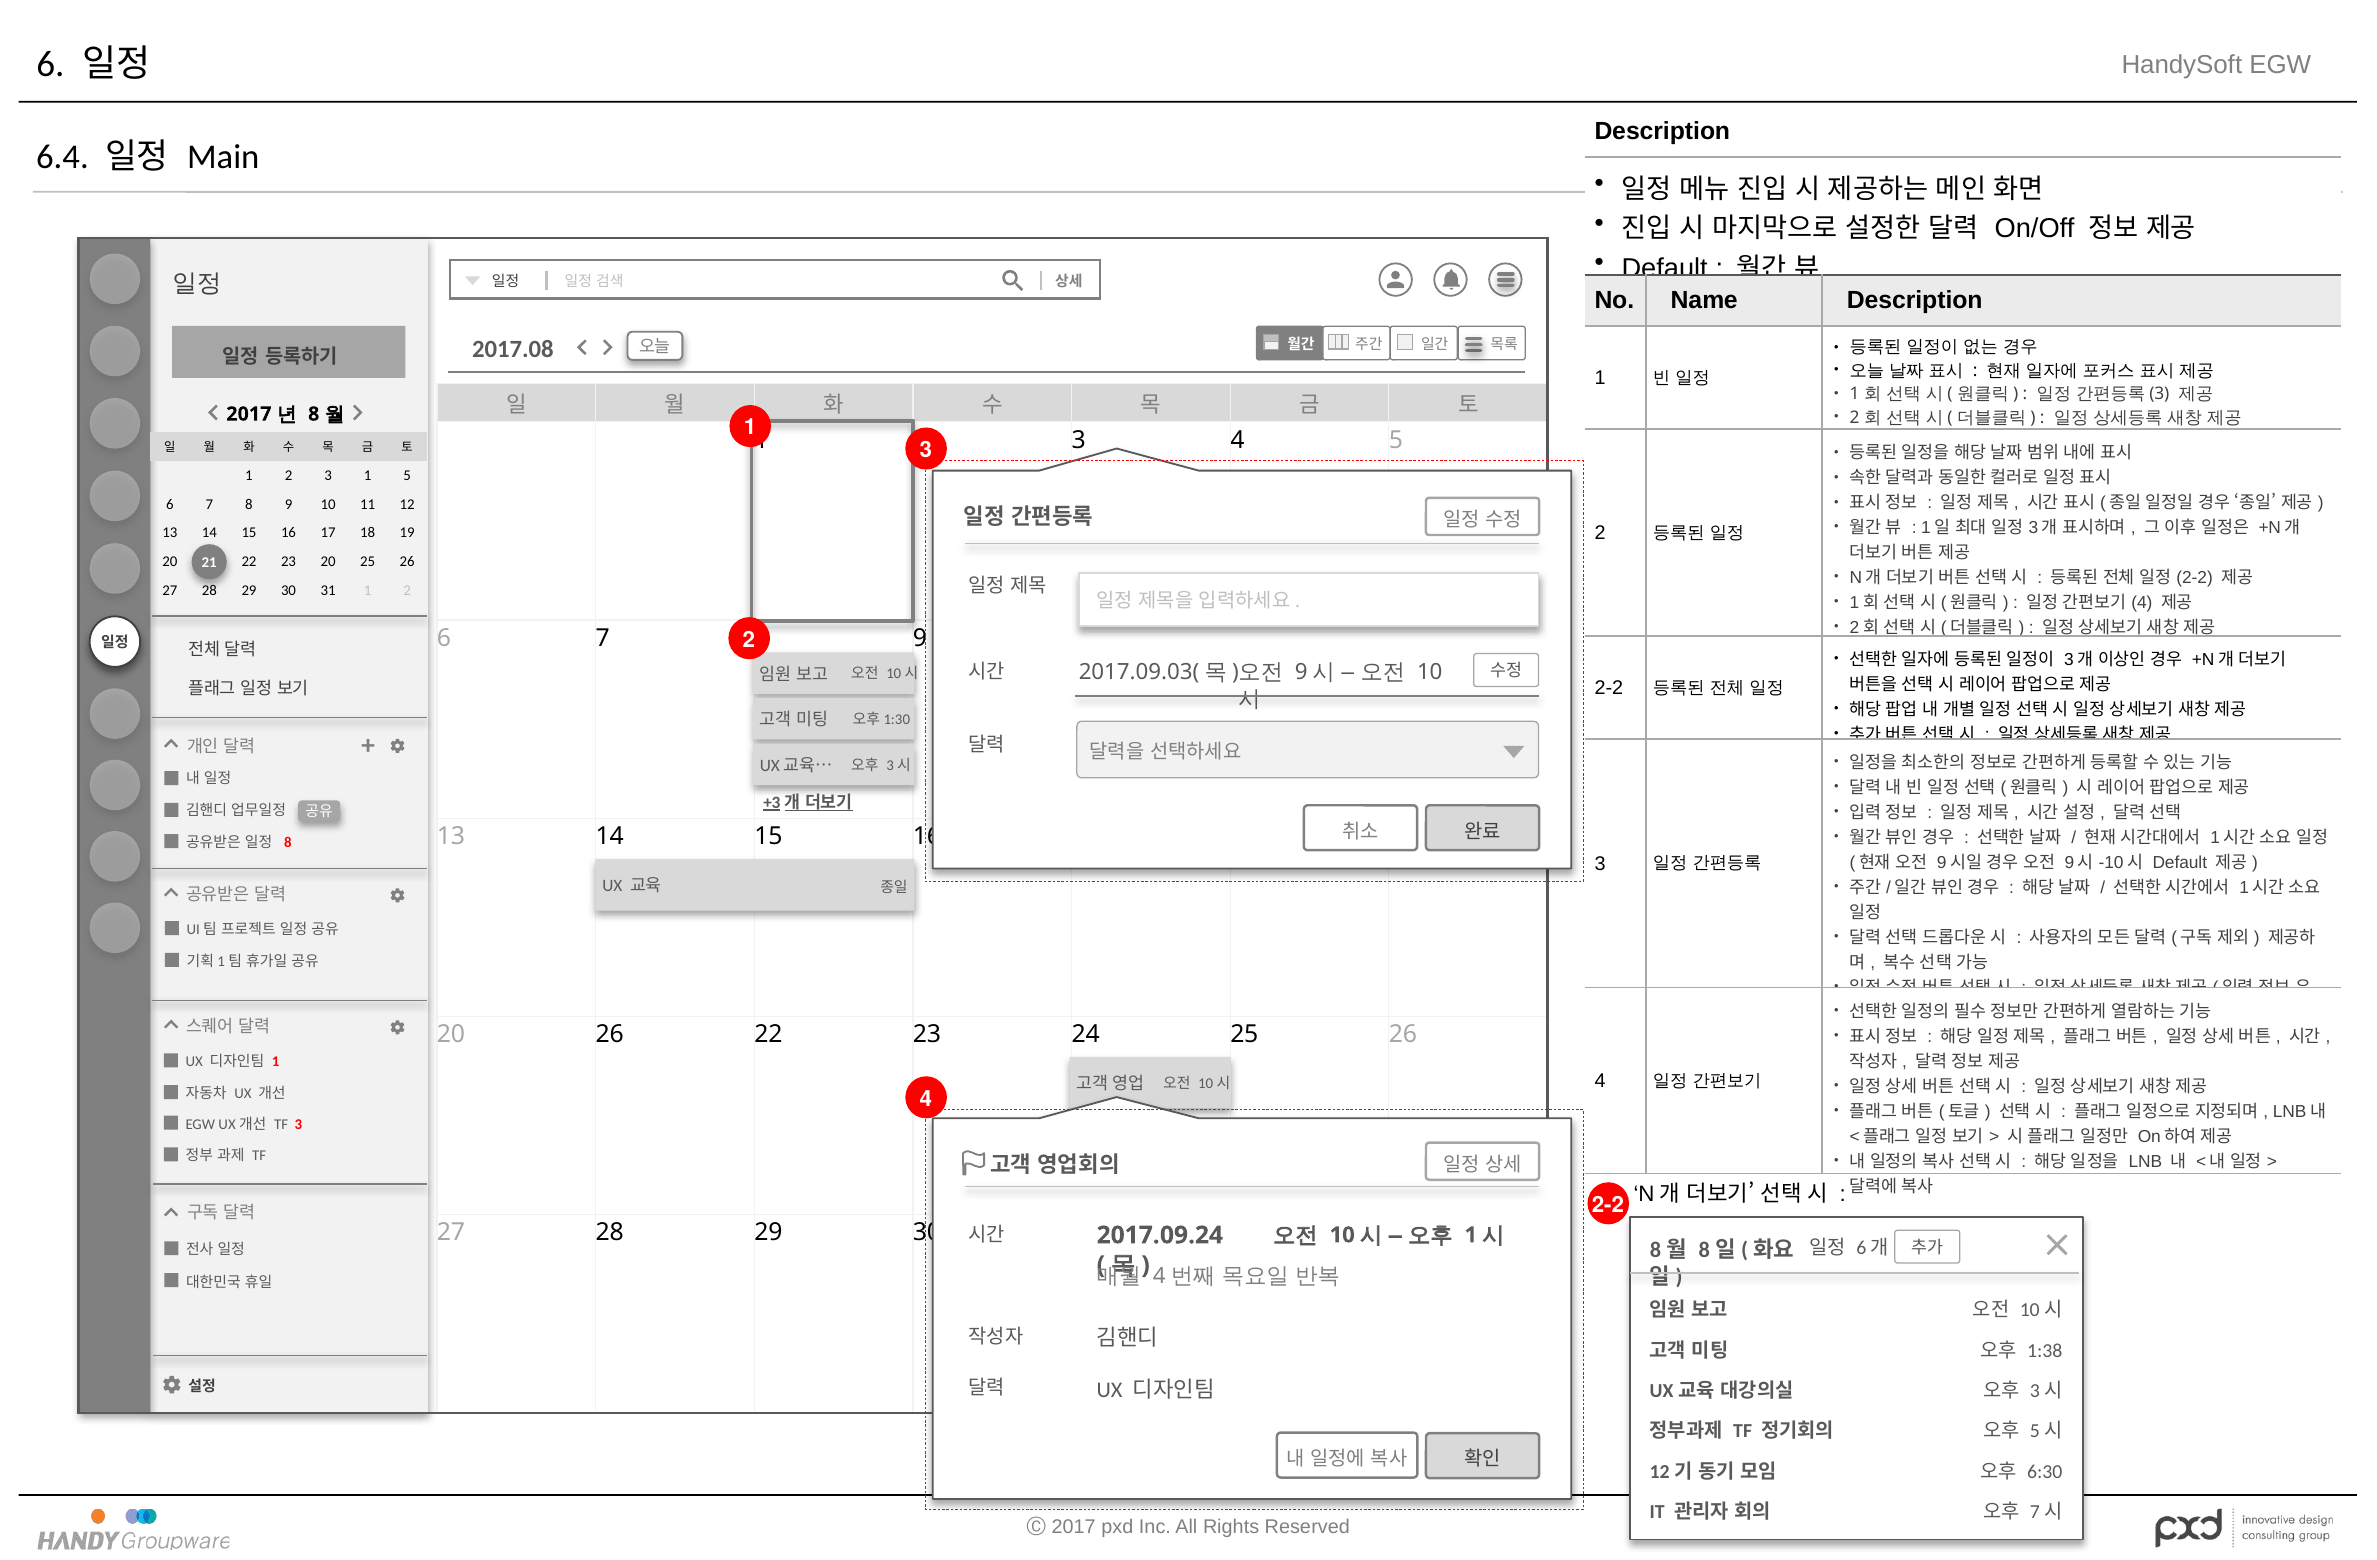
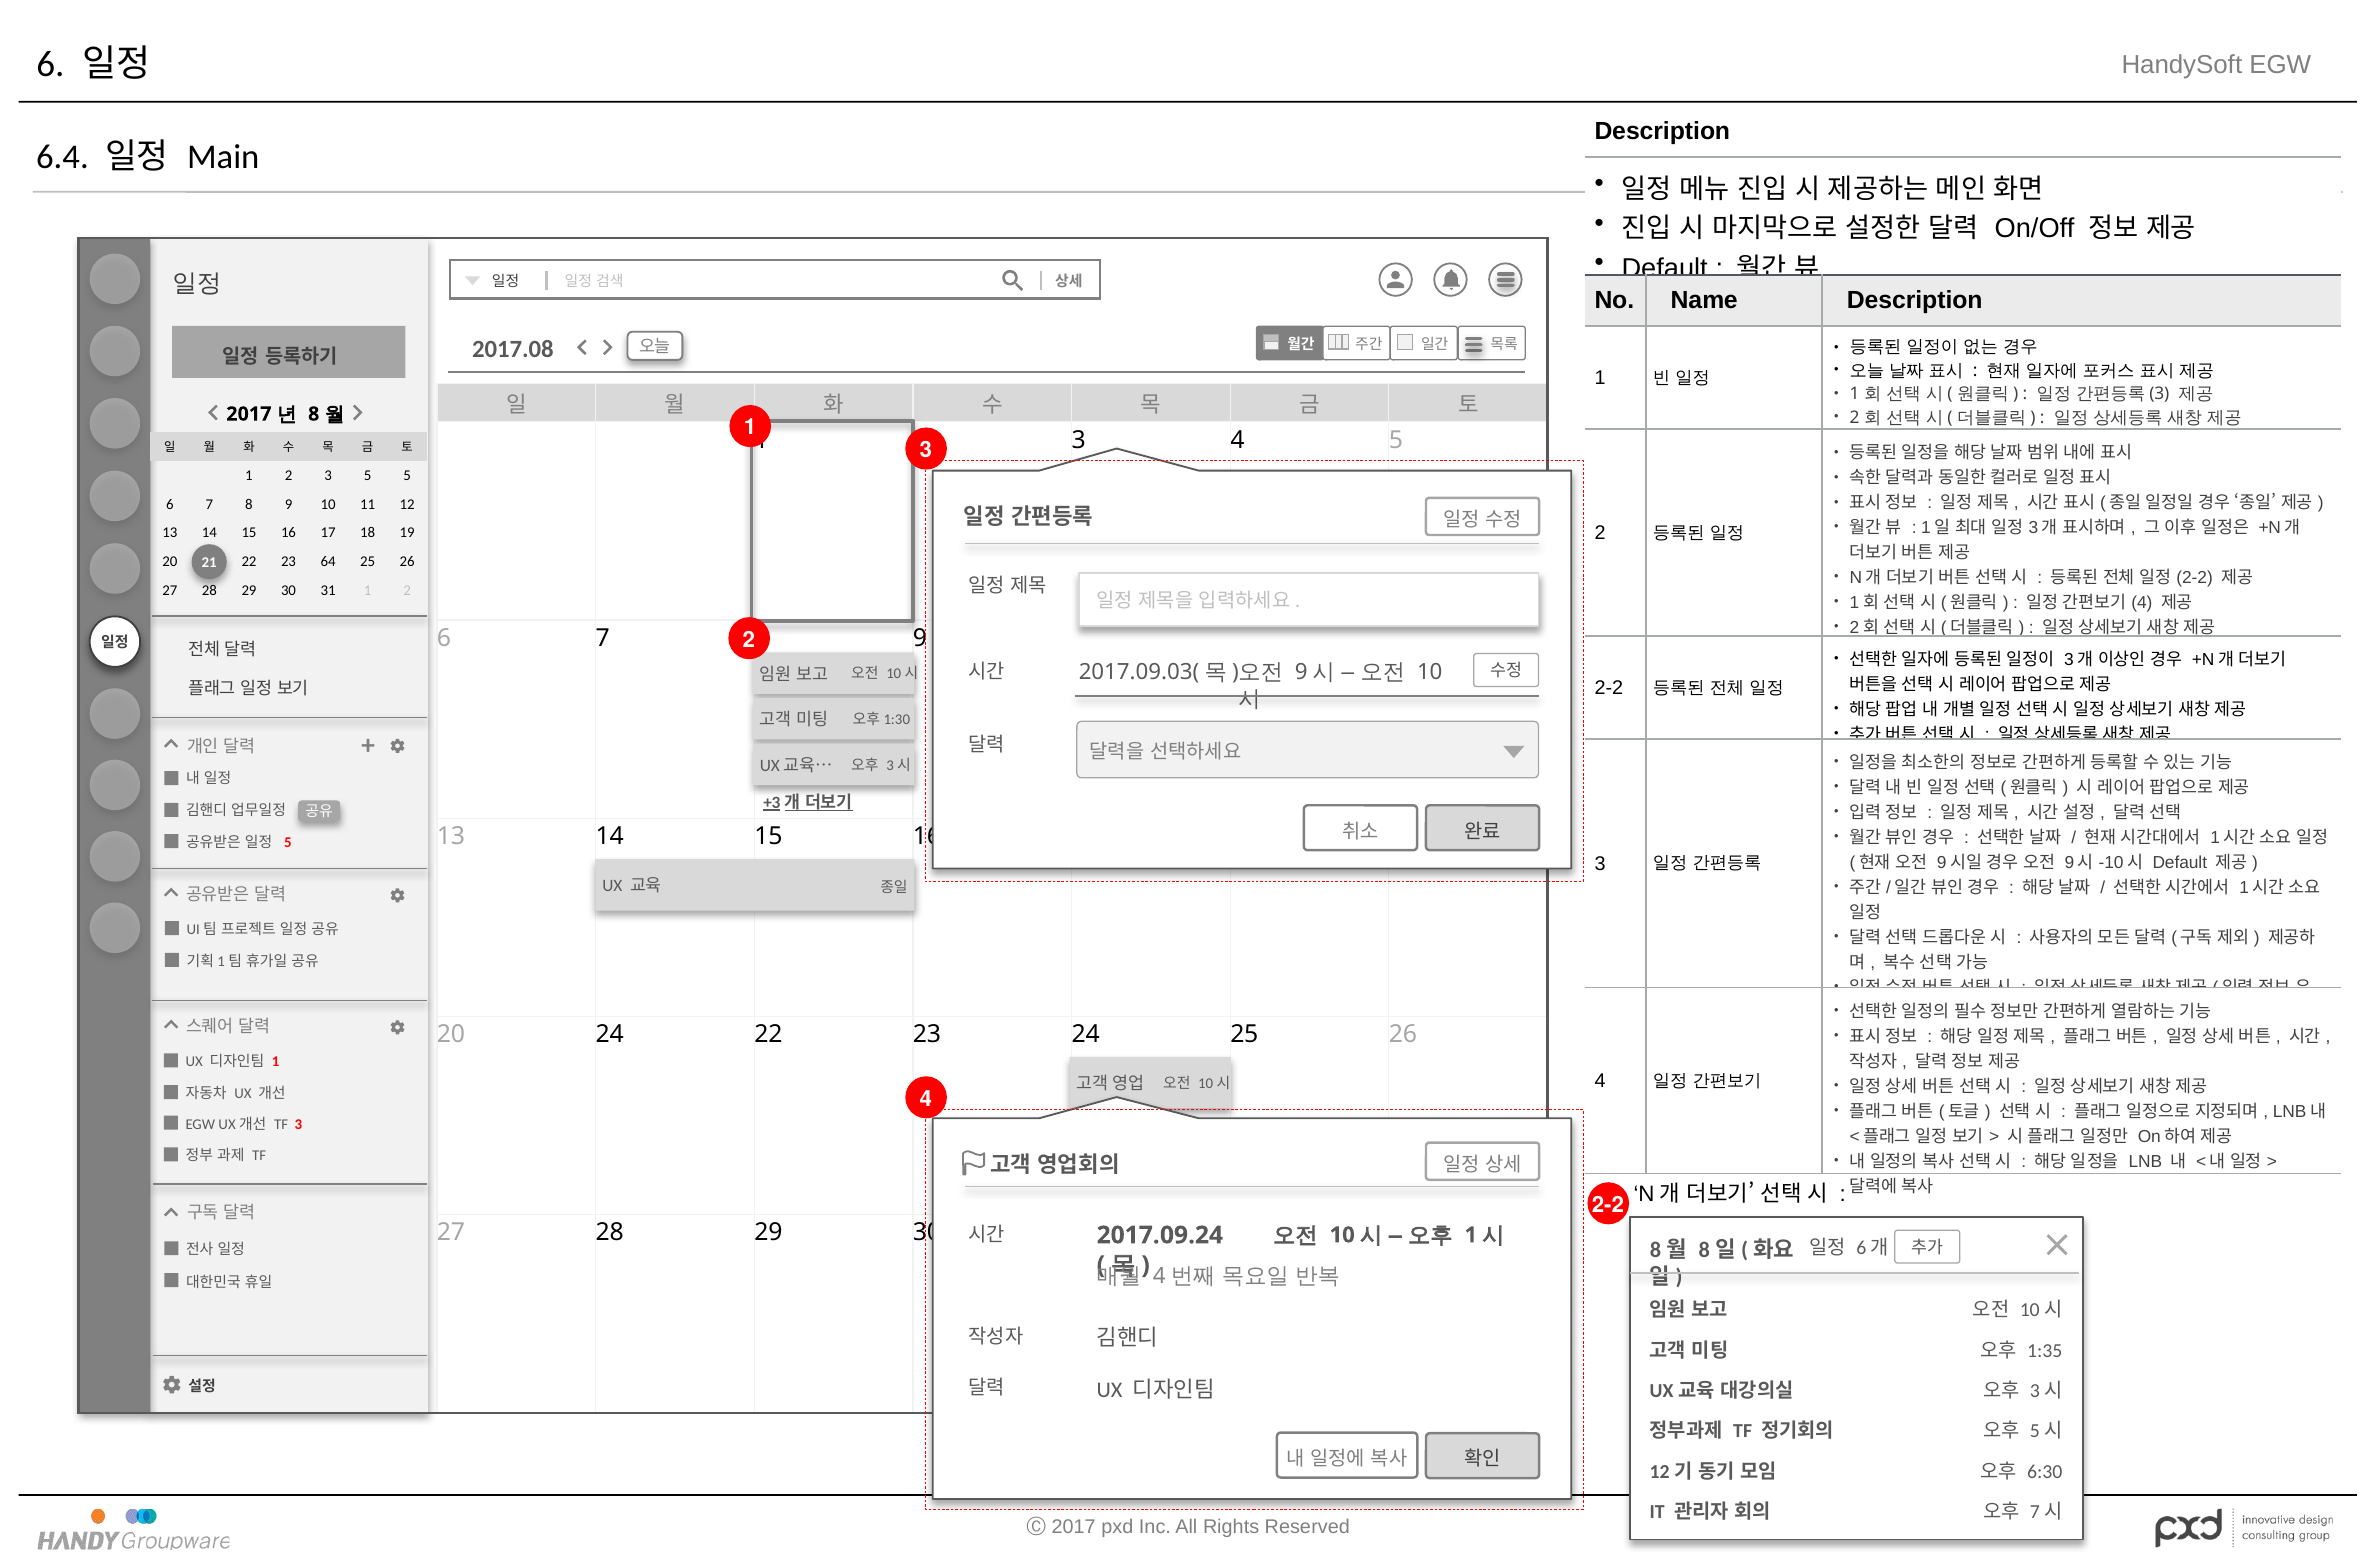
3 1: 1 -> 5 (368, 475)
23 20: 20 -> 64 (328, 562)
8: 8 -> 5 (288, 843)
20 26: 26 -> 24 (610, 1035)
1:38: 1:38 -> 1:35 (2045, 1351)
